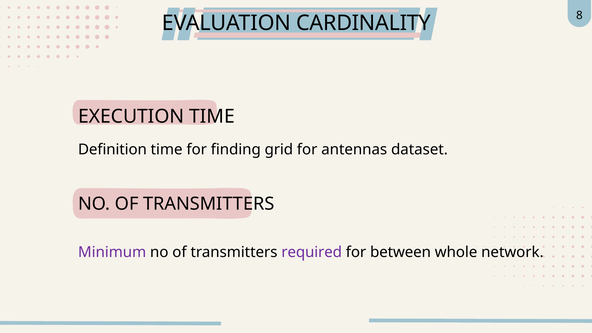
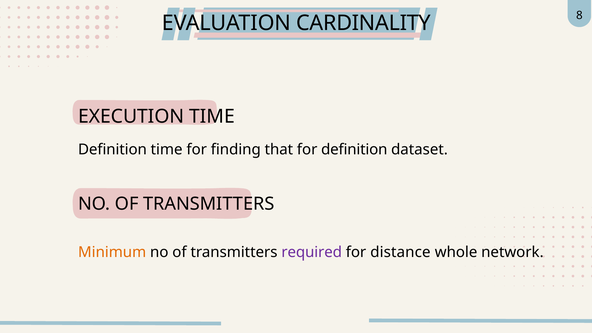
grid: grid -> that (279, 149)
for antennas: antennas -> definition (354, 149)
Minimum colour: purple -> orange (112, 252)
between: between -> distance (400, 252)
